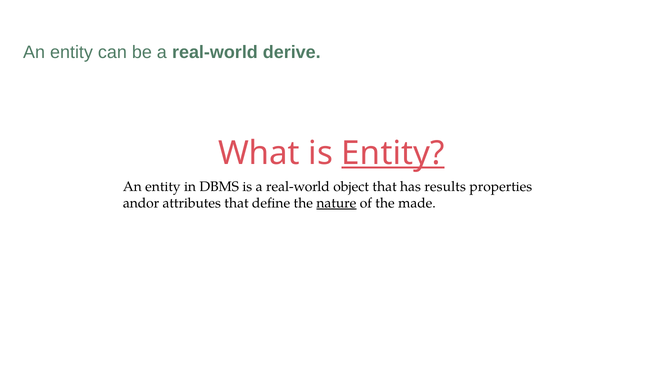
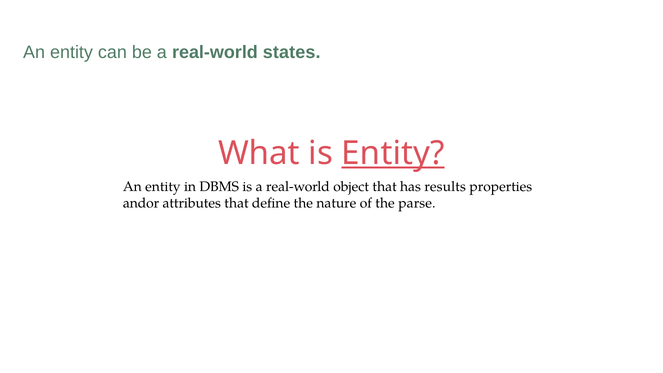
derive: derive -> states (292, 52)
nature underline: present -> none (336, 203)
made: made -> parse (417, 203)
